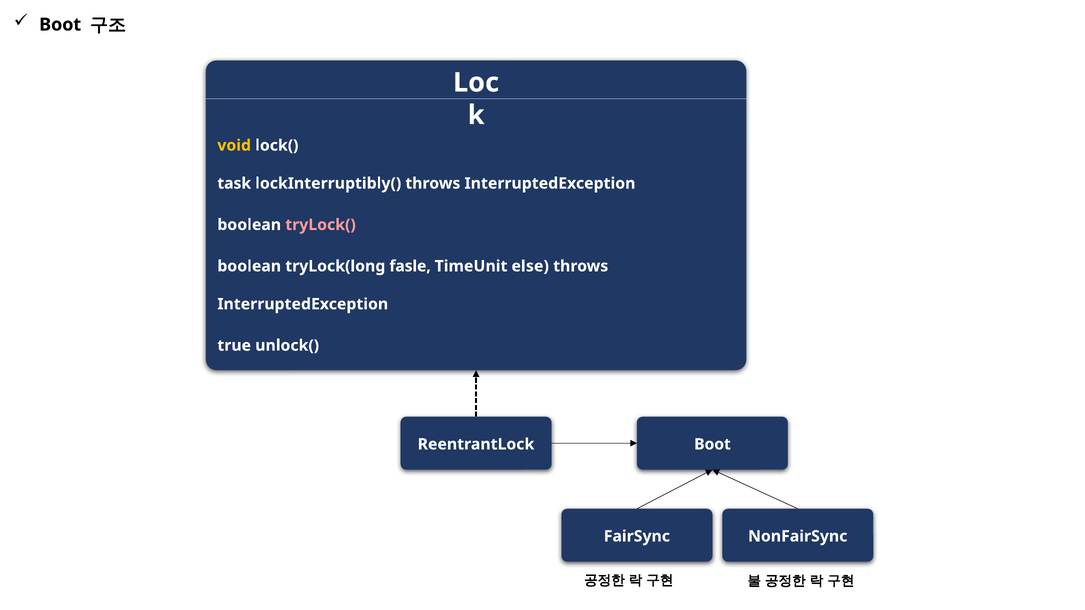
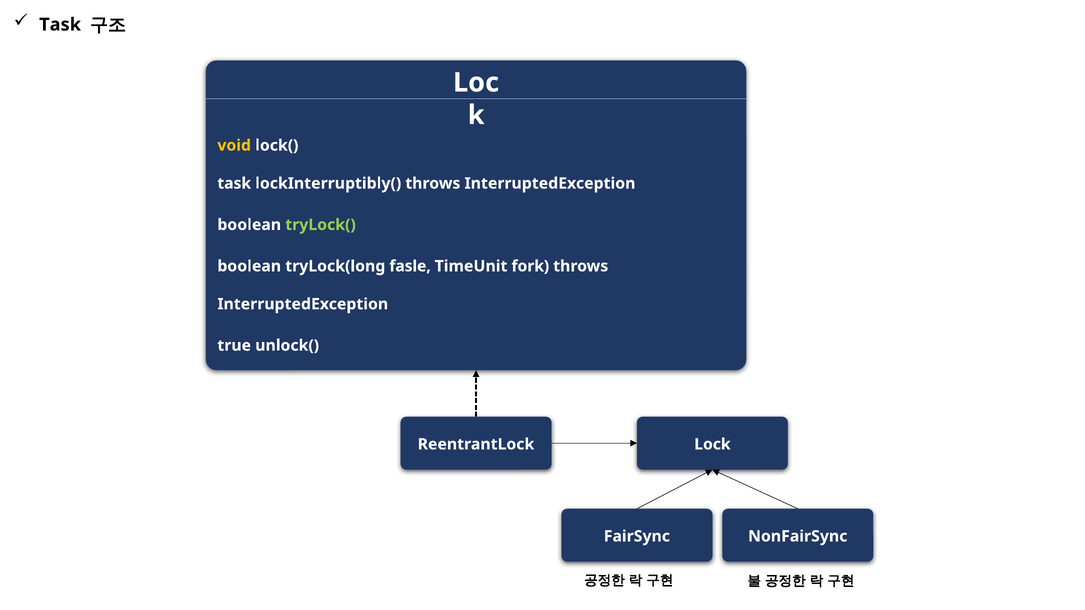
Boot: Boot -> Task (60, 25)
tryLock( colour: pink -> light green (321, 225)
else: else -> fork (530, 266)
ReentrantLock Boot: Boot -> Lock (712, 444)
